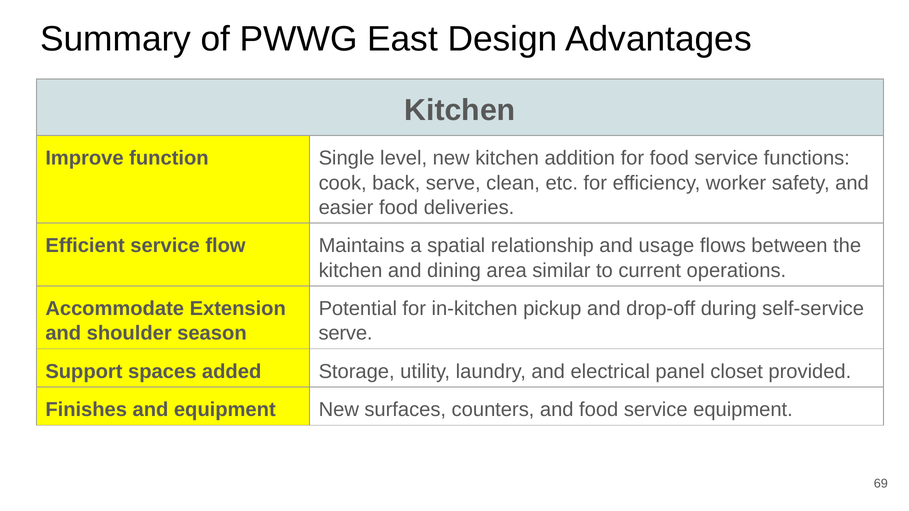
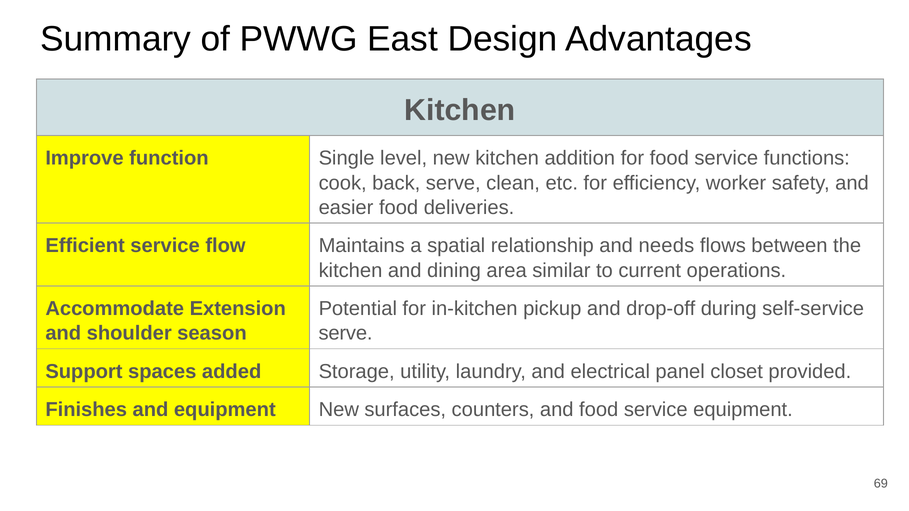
usage: usage -> needs (666, 246)
